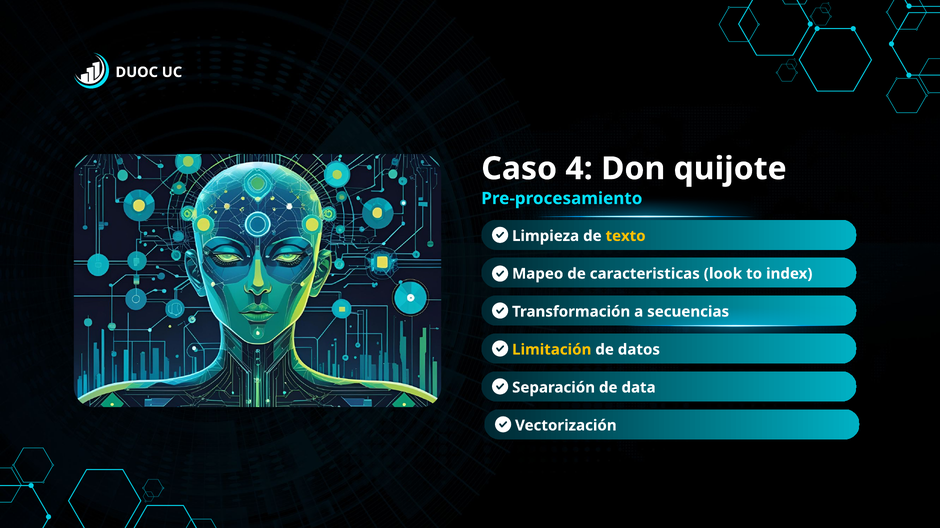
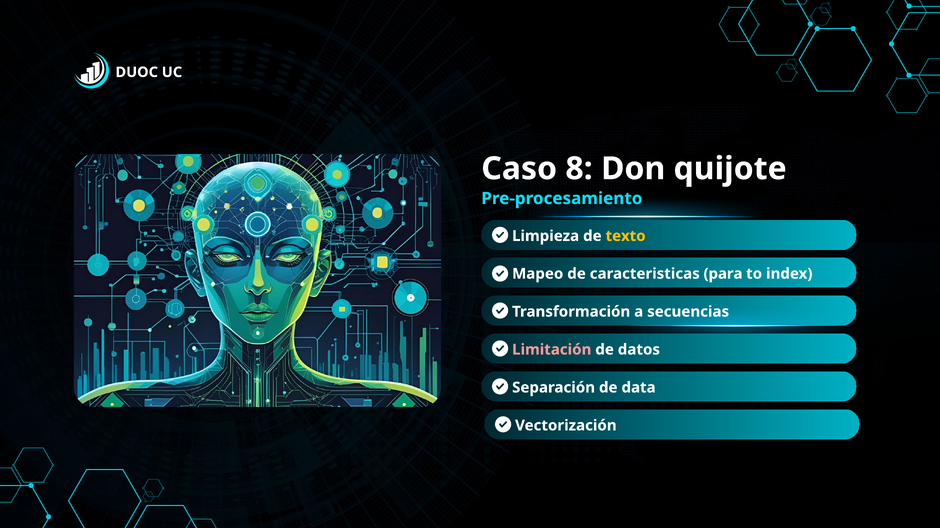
4: 4 -> 8 (579, 169)
look: look -> para (723, 274)
Limitación colour: yellow -> pink (552, 350)
